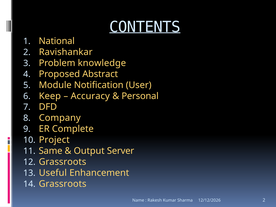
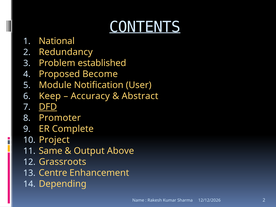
Ravishankar: Ravishankar -> Redundancy (66, 52)
knowledge: knowledge -> established (102, 63)
Abstract: Abstract -> Become (100, 74)
Personal: Personal -> Abstract (140, 96)
DFD underline: none -> present (48, 107)
Company: Company -> Promoter (60, 118)
Server: Server -> Above (121, 151)
Useful: Useful -> Centre (53, 173)
Grassroots: Grassroots -> Depending (63, 184)
